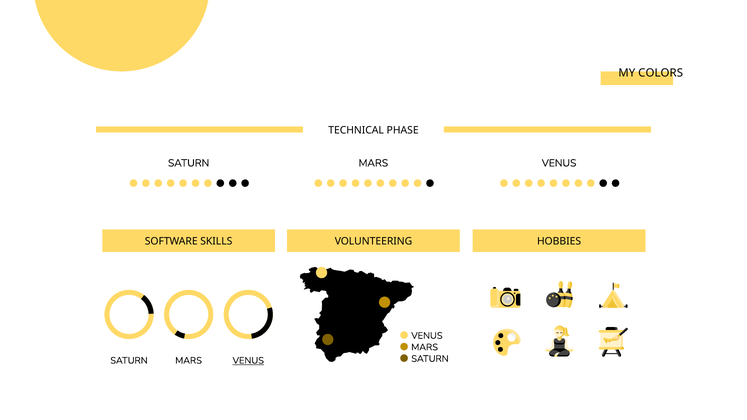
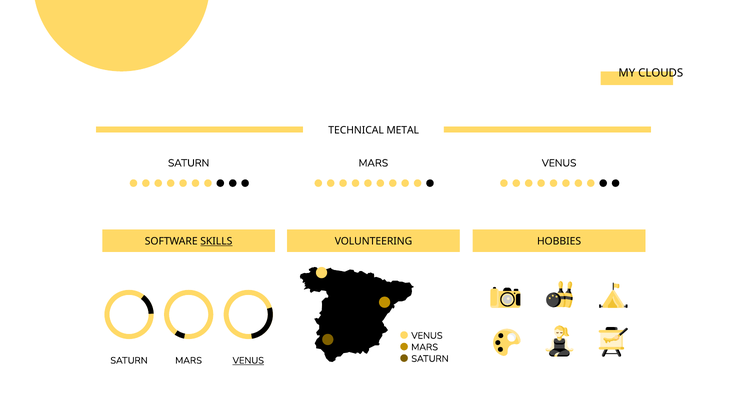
COLORS: COLORS -> CLOUDS (661, 73)
PHASE: PHASE -> METAL (403, 130)
SKILLS underline: none -> present (216, 242)
